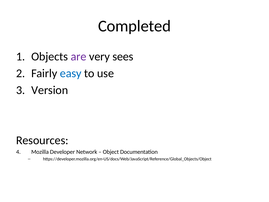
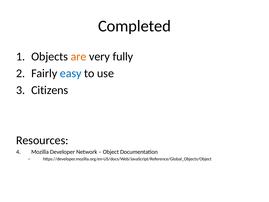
are colour: purple -> orange (79, 56)
sees: sees -> fully (123, 56)
Version: Version -> Citizens (50, 90)
